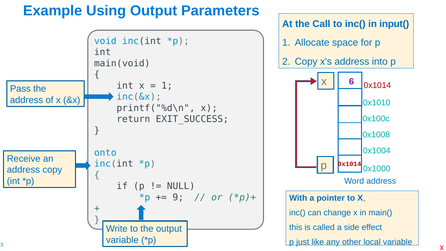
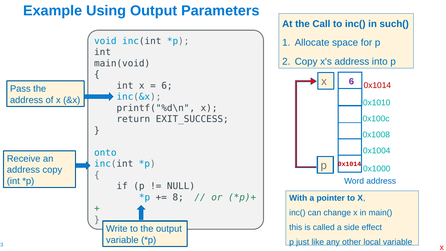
input(: input( -> such( (394, 24)
1: 1 -> 6 (167, 86)
9: 9 -> 8 (178, 197)
